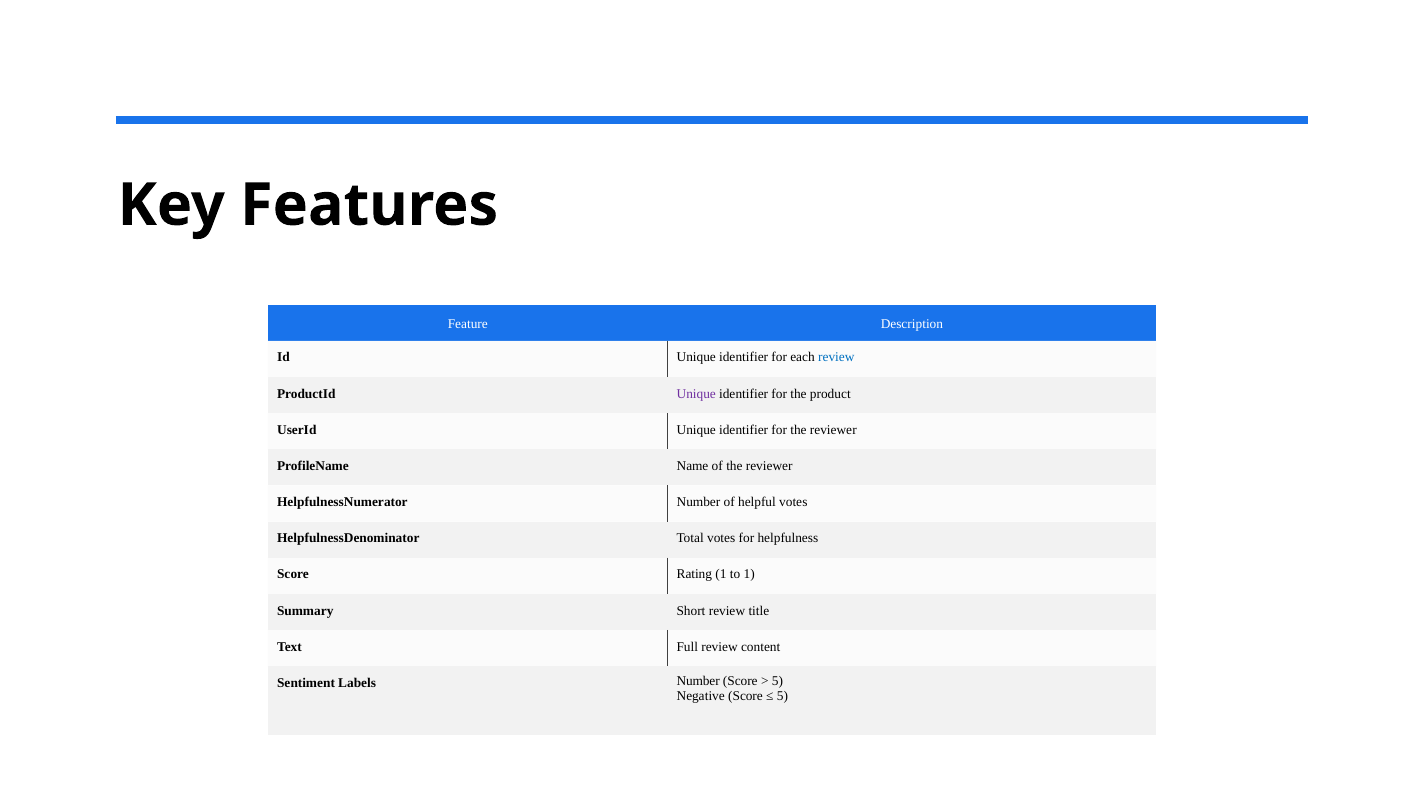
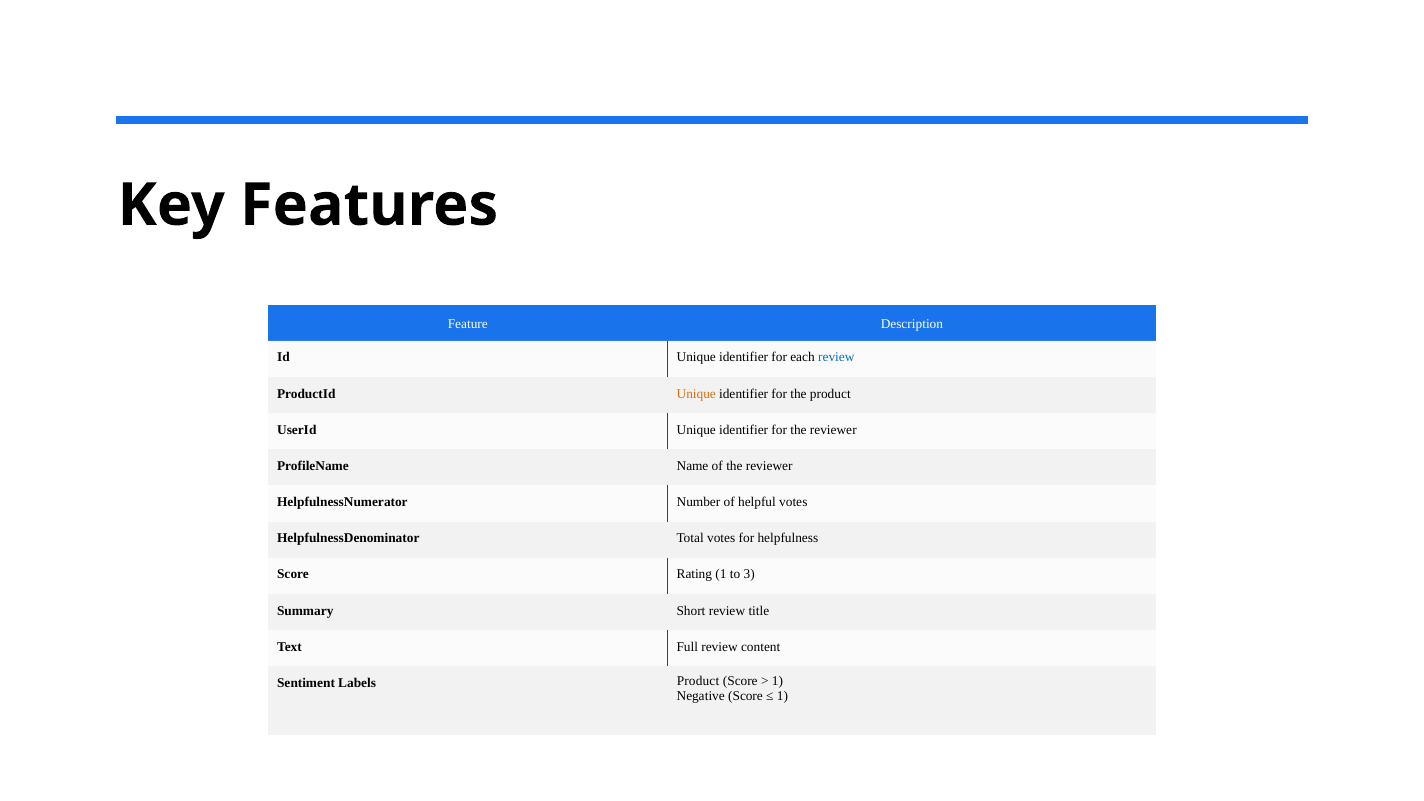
Unique colour: purple -> orange (696, 394)
to 1: 1 -> 3 (749, 574)
Labels Number: Number -> Product (698, 681)
5: 5 -> 1 (777, 681)
5: 5 -> 1 (782, 696)
